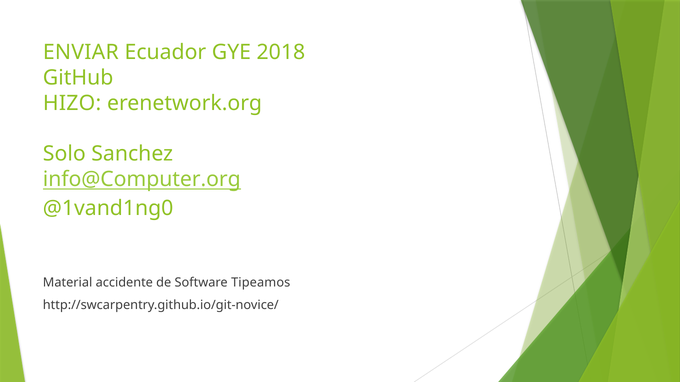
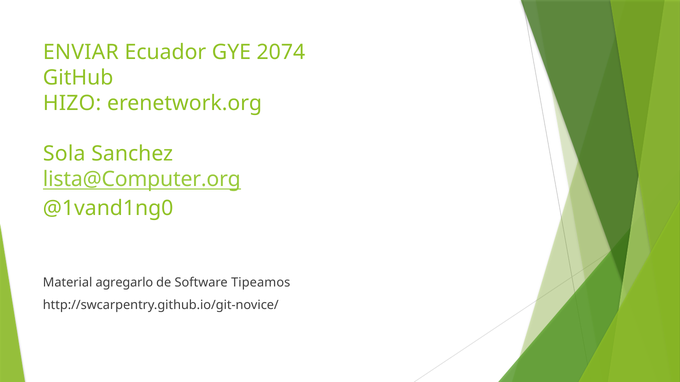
2018: 2018 -> 2074 (281, 52)
Solo: Solo -> Sola (64, 154)
info@Computer.org: info@Computer.org -> lista@Computer.org (142, 180)
accidente: accidente -> agregarlo (124, 283)
